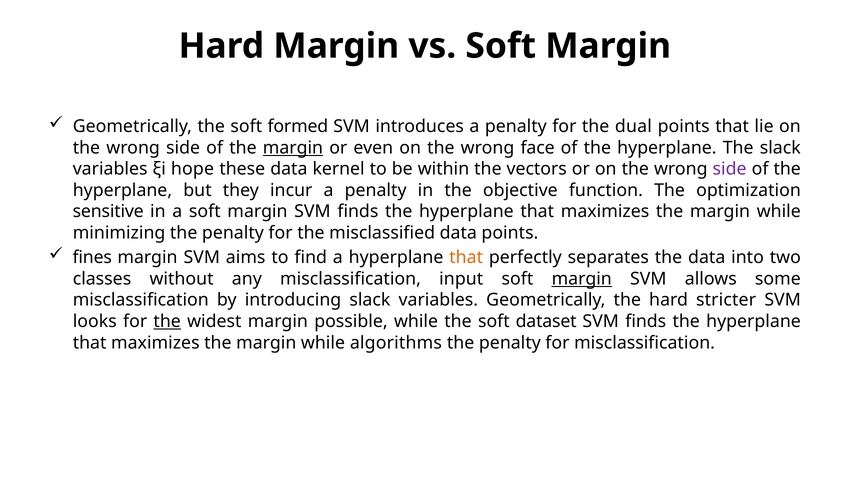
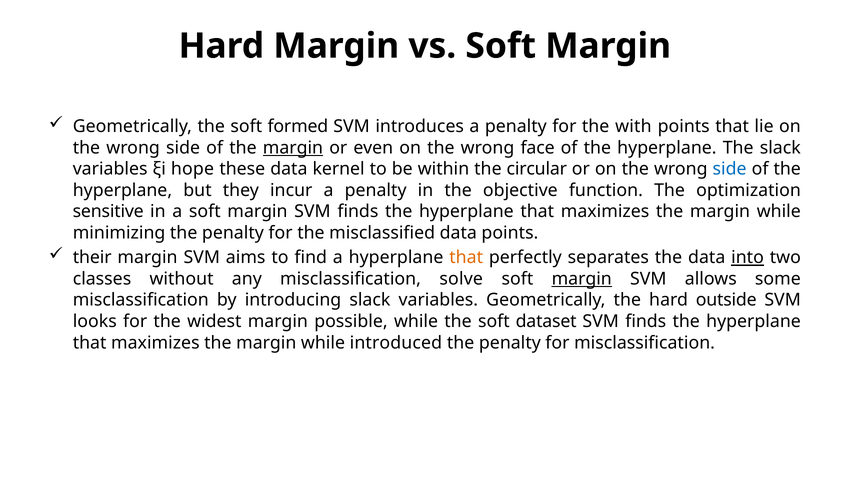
dual: dual -> with (633, 127)
vectors: vectors -> circular (537, 169)
side colour: purple -> blue (730, 169)
fines: fines -> their (92, 258)
into underline: none -> present (748, 258)
input: input -> solve (461, 279)
stricter: stricter -> outside (726, 300)
the underline: present -> none (167, 321)
algorithms: algorithms -> introduced (396, 343)
